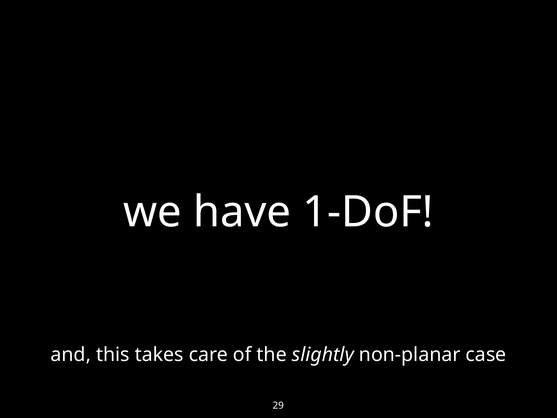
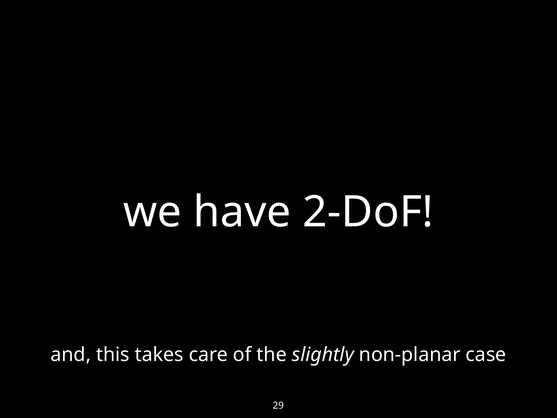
1-DoF: 1-DoF -> 2-DoF (368, 212)
